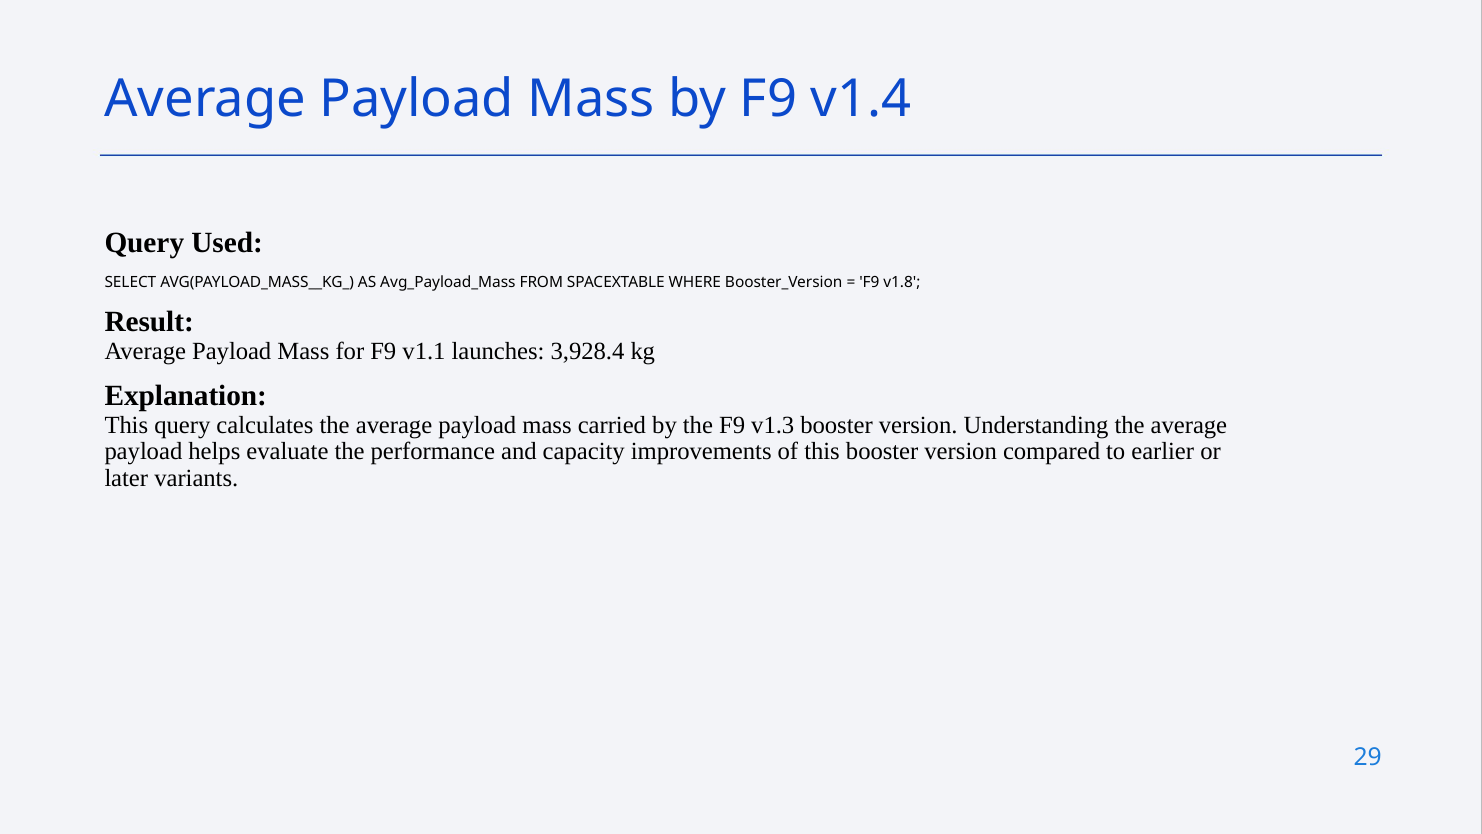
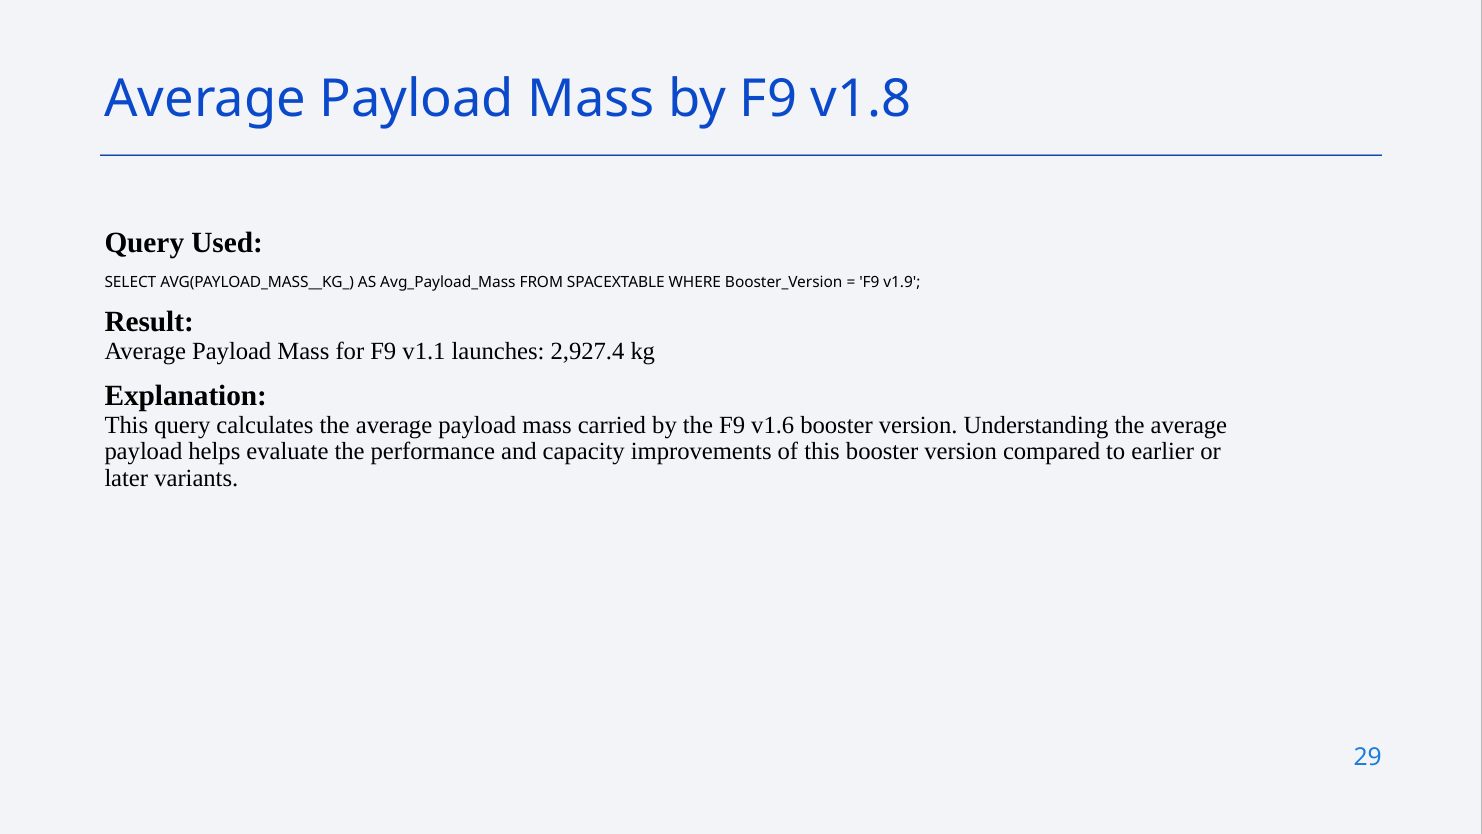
v1.4: v1.4 -> v1.8 (861, 99)
v1.8: v1.8 -> v1.9 (902, 283)
3,928.4: 3,928.4 -> 2,927.4 (588, 351)
v1.3: v1.3 -> v1.6 (773, 425)
